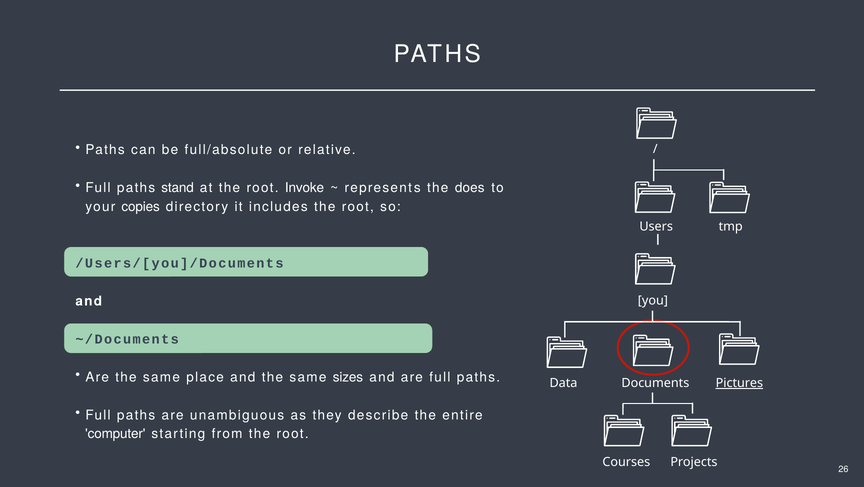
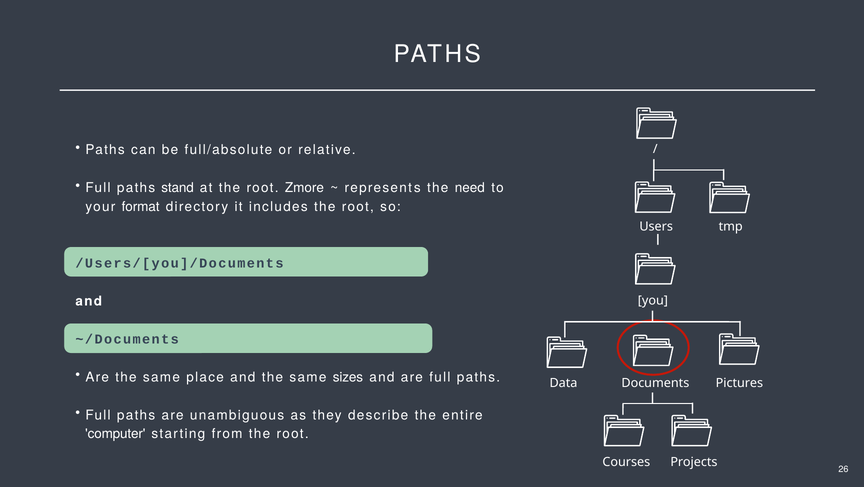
Invoke: Invoke -> Zmore (304, 187)
does: does -> need (470, 187)
copies: copies -> format (141, 206)
Pictures underline: present -> none (739, 383)
